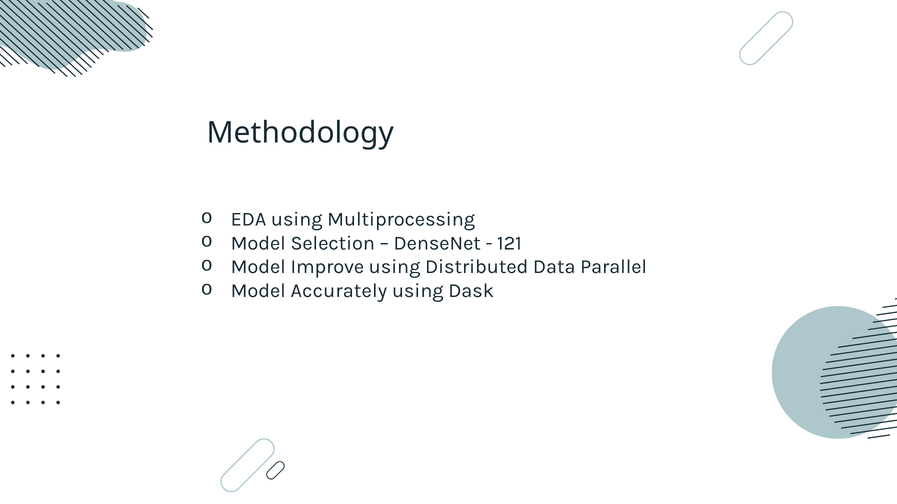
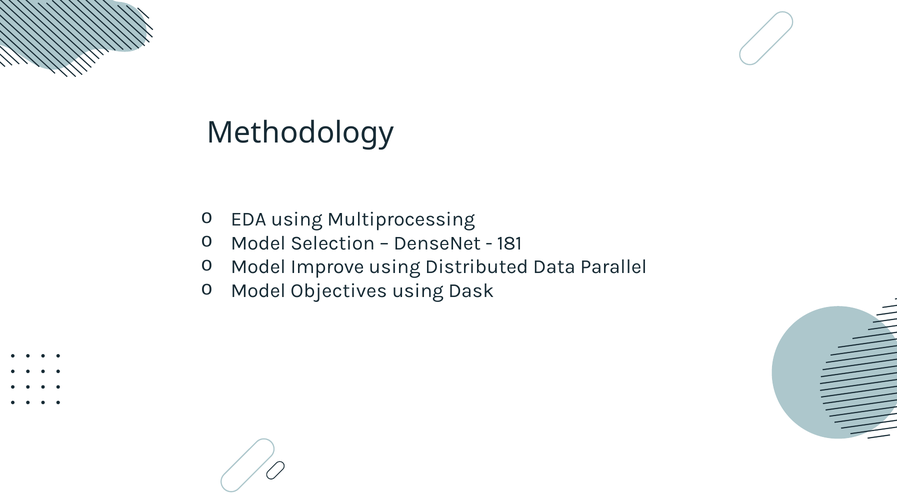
121: 121 -> 181 (510, 243)
Accurately: Accurately -> Objectives (339, 291)
